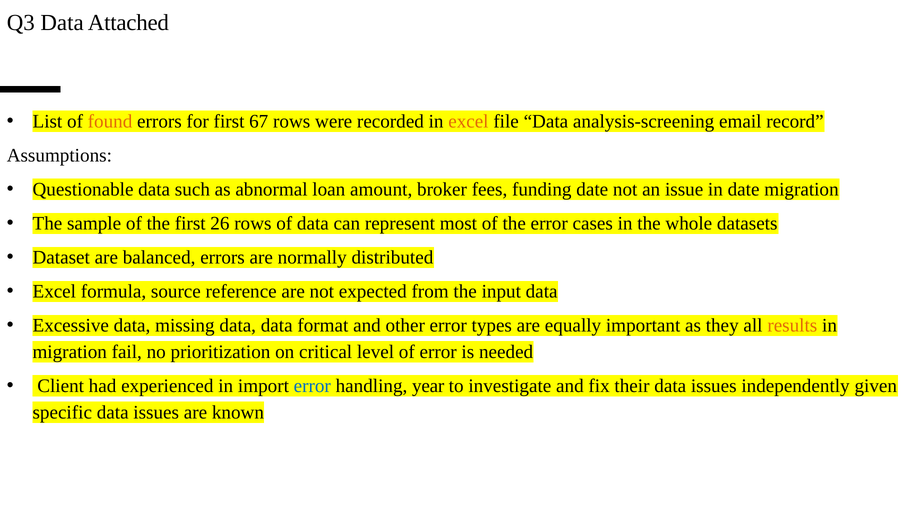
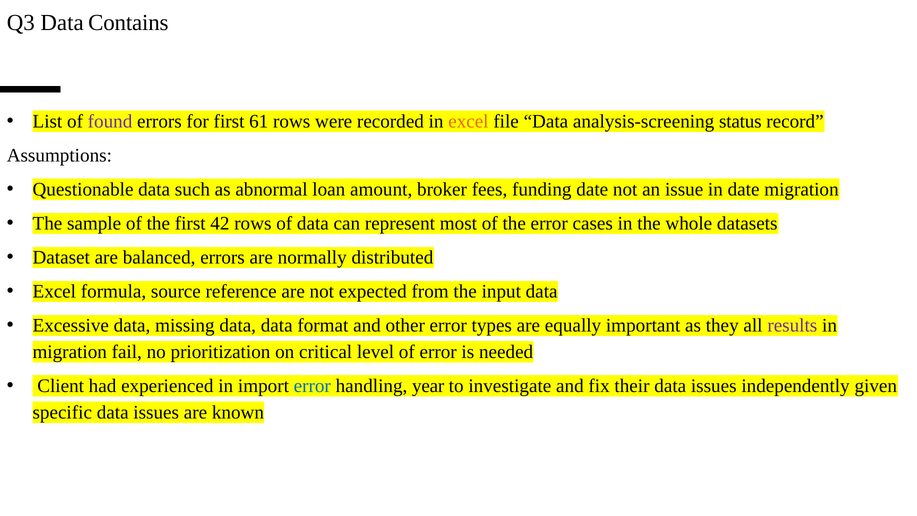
Attached: Attached -> Contains (128, 23)
found colour: orange -> purple (110, 121)
67: 67 -> 61 (259, 121)
email: email -> status (740, 121)
26: 26 -> 42 (220, 223)
results colour: orange -> purple (792, 325)
